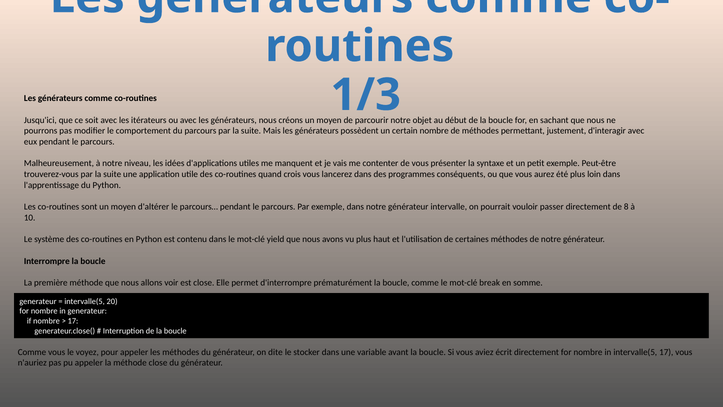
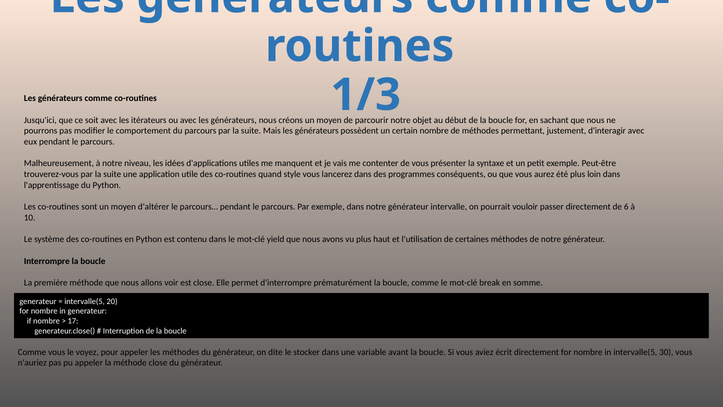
crois: crois -> style (292, 174)
8: 8 -> 6 (626, 207)
intervalle(5 17: 17 -> 30 (666, 352)
